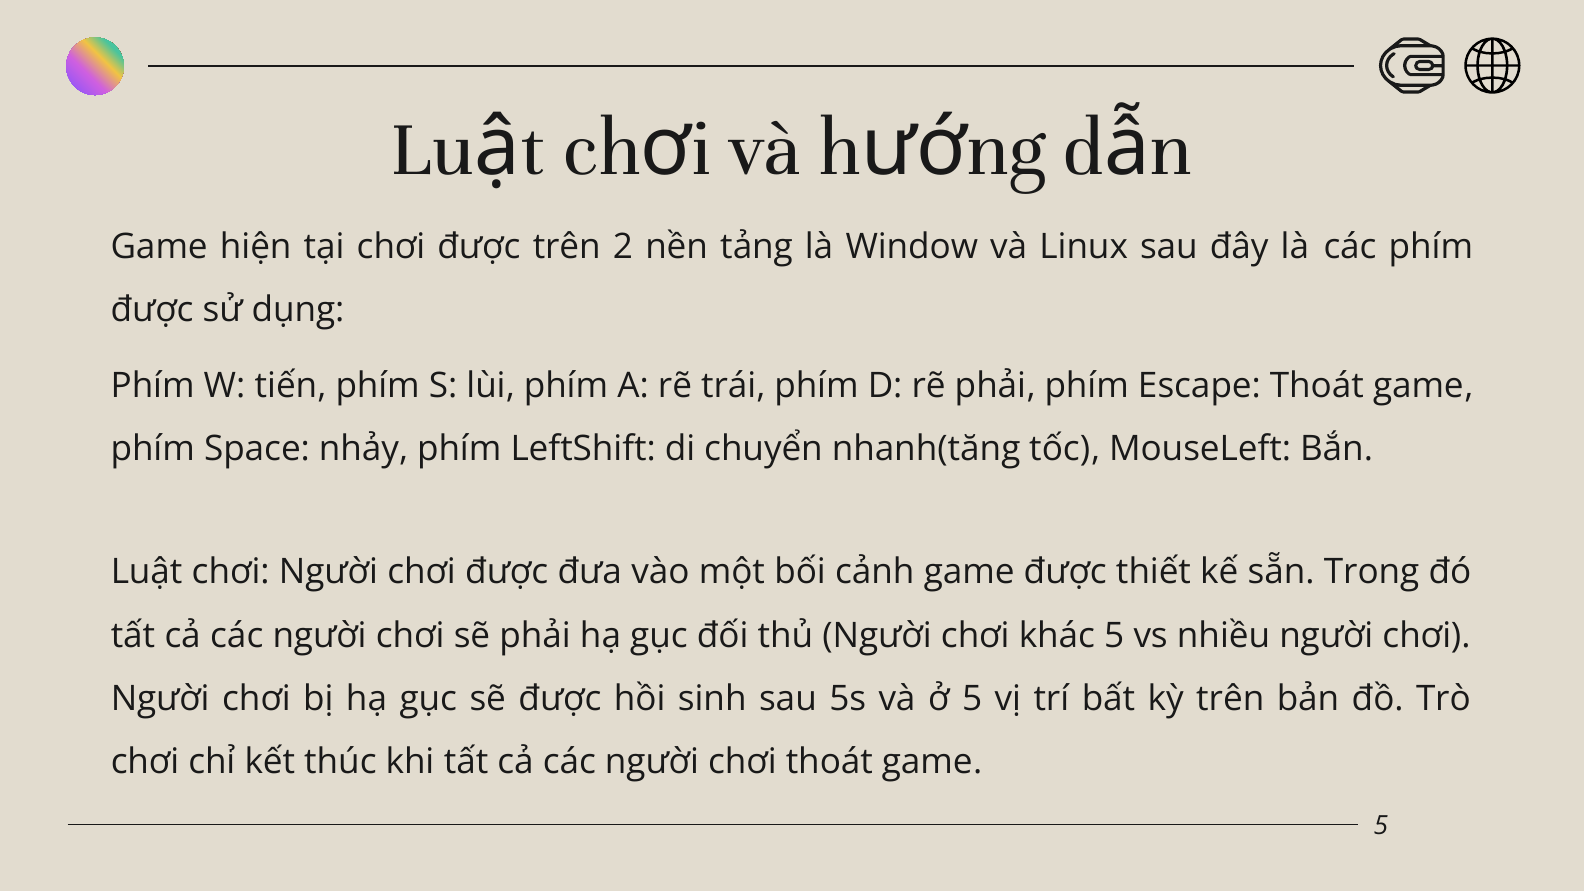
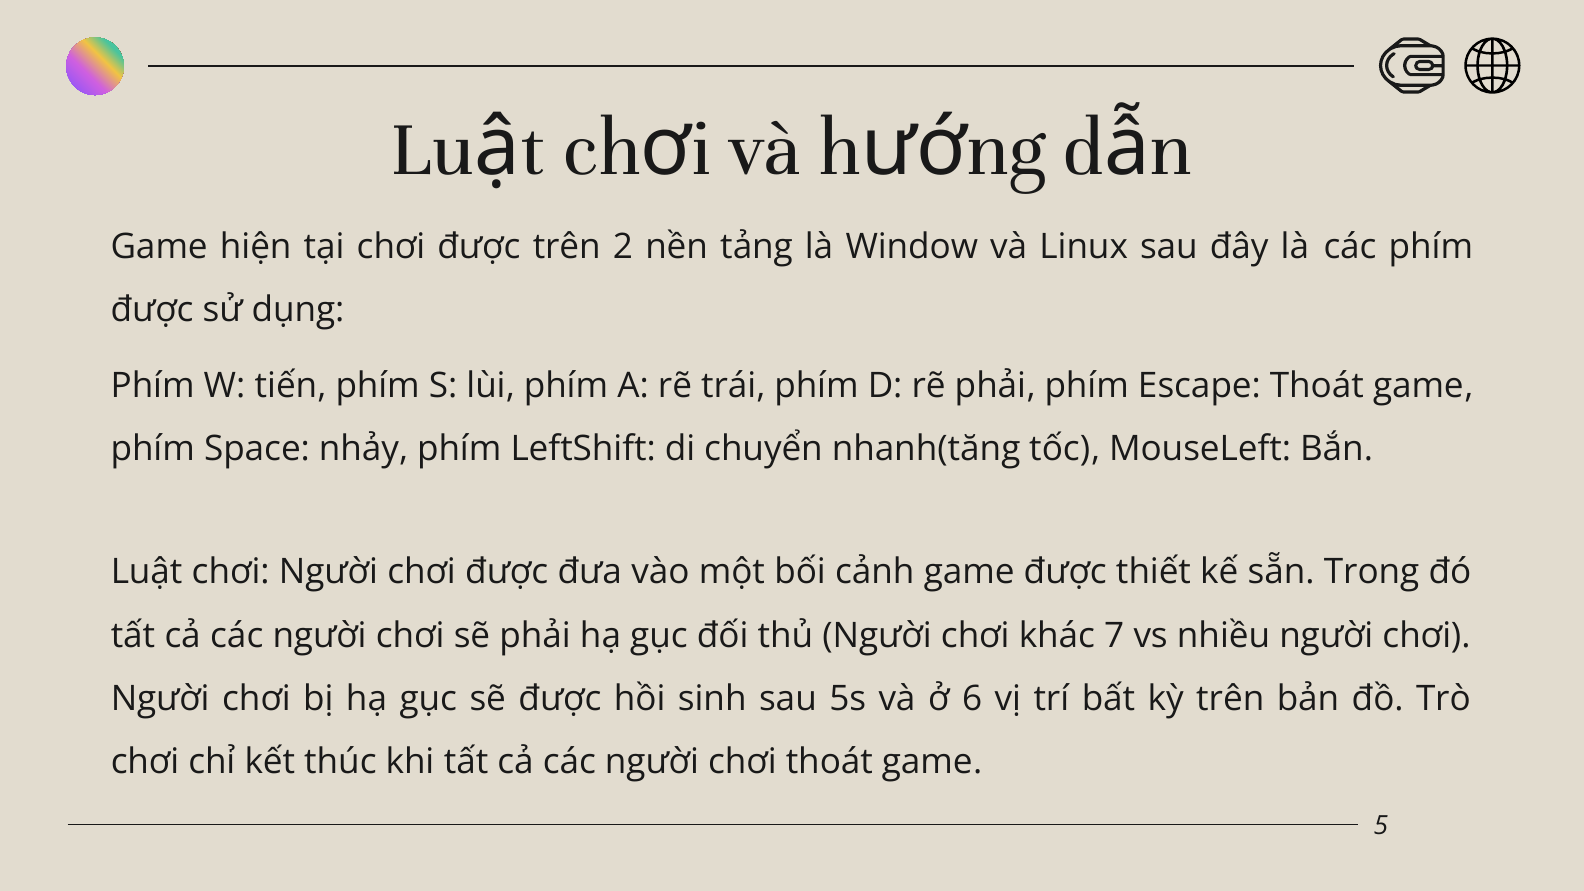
khác 5: 5 -> 7 (1114, 635)
ở 5: 5 -> 6 (972, 699)
